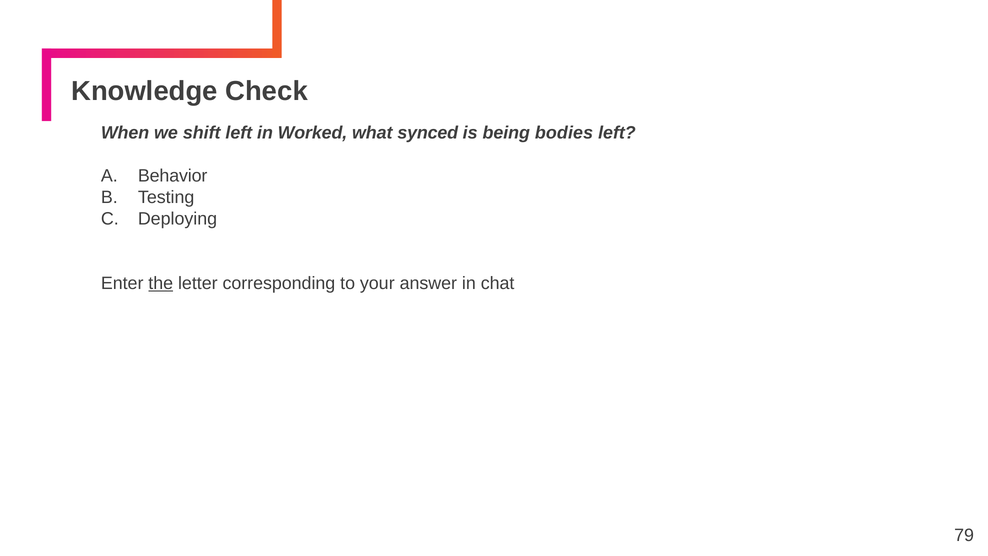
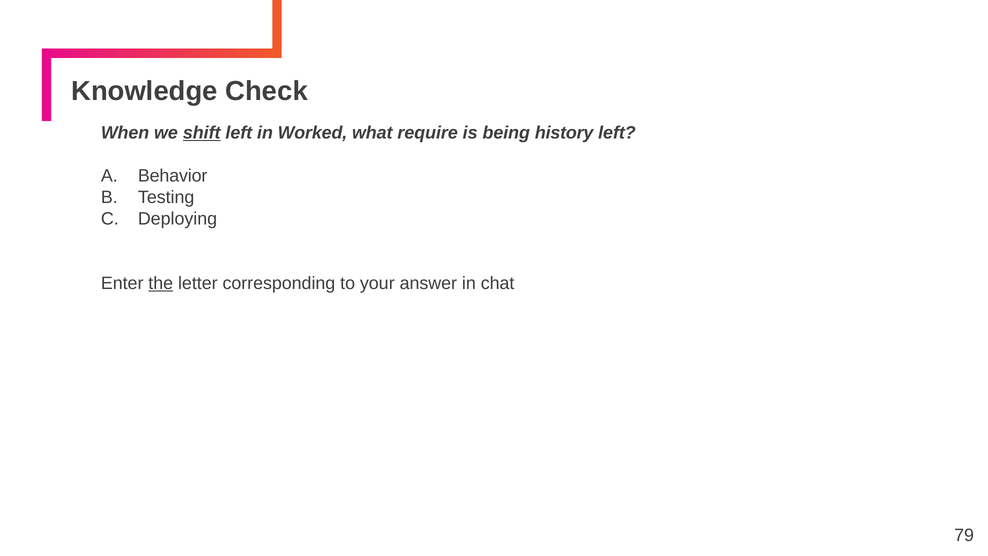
shift underline: none -> present (202, 133)
synced: synced -> require (428, 133)
bodies: bodies -> history (564, 133)
